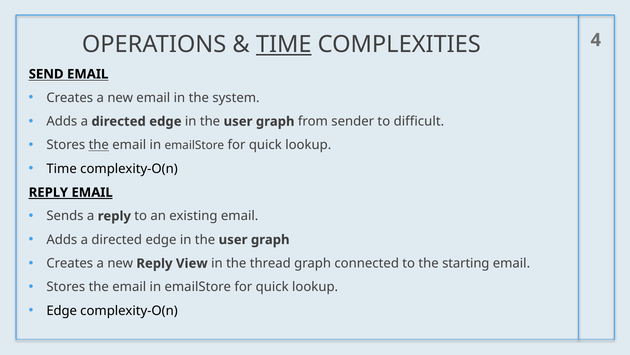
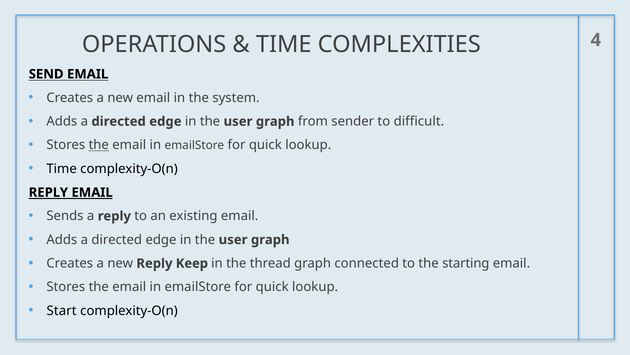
TIME underline: present -> none (284, 45)
View: View -> Keep (192, 263)
Edge: Edge -> Start (62, 310)
